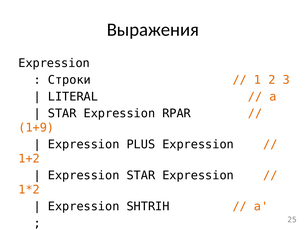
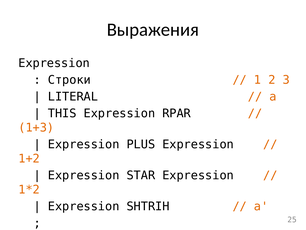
STAR: STAR -> THIS (62, 113)
1+9: 1+9 -> 1+3 (36, 127)
